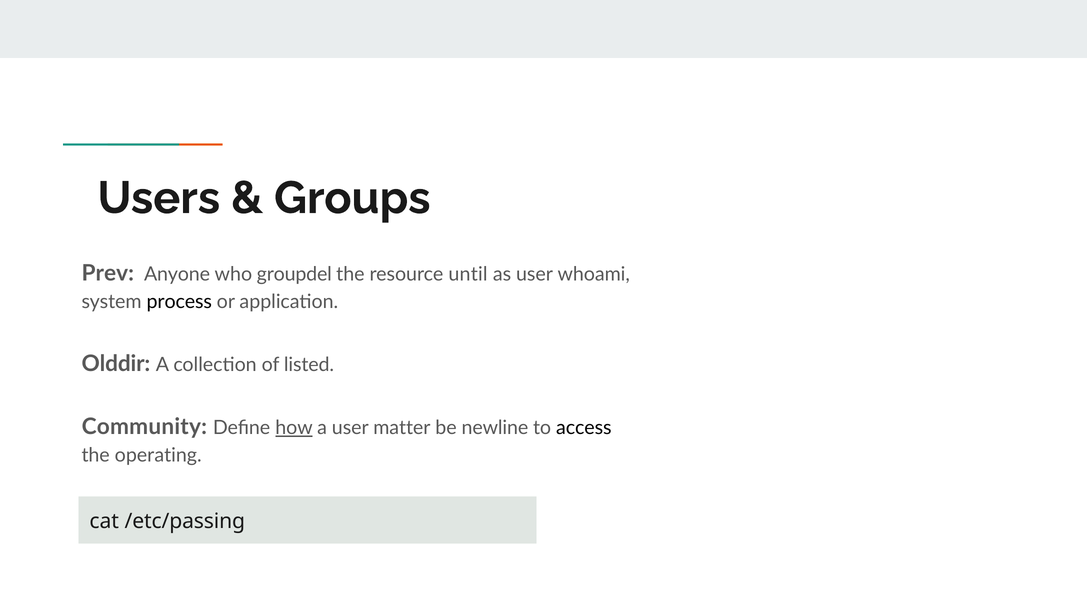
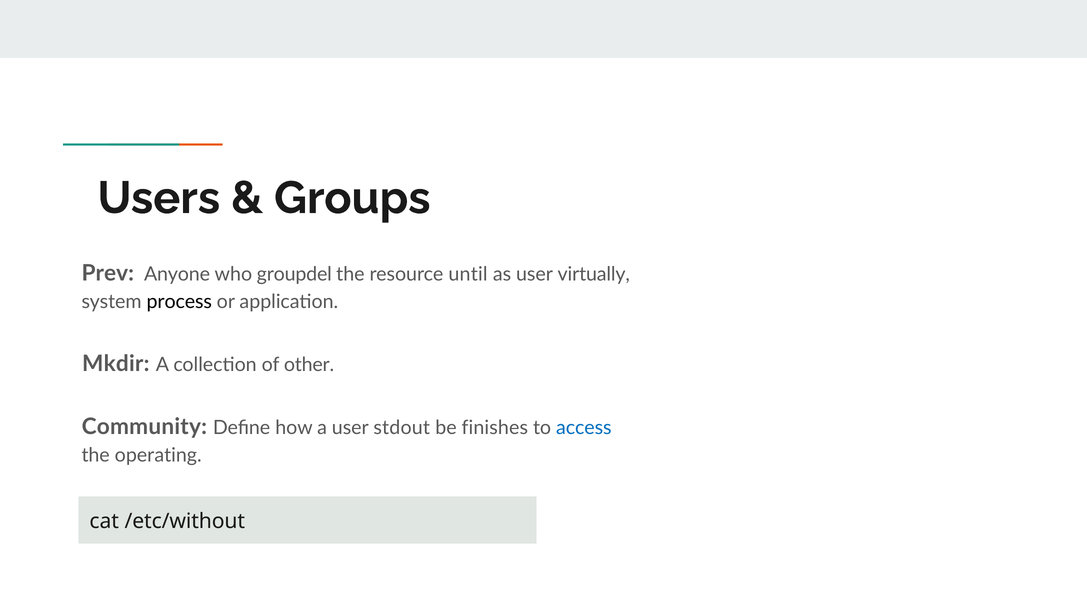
whoami: whoami -> virtually (594, 274)
Olddir: Olddir -> Mkdir (116, 364)
listed: listed -> other (309, 365)
how underline: present -> none (294, 427)
matter: matter -> stdout (402, 427)
newline: newline -> finishes (495, 427)
access colour: black -> blue (584, 427)
/etc/passing: /etc/passing -> /etc/without (185, 521)
